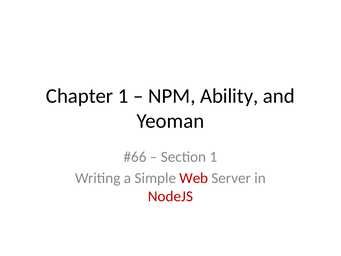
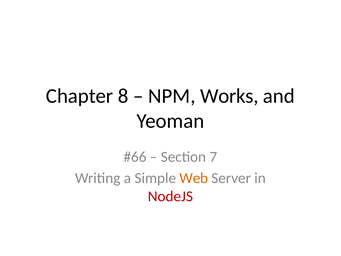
Chapter 1: 1 -> 8 (123, 96)
Ability: Ability -> Works (229, 96)
Section 1: 1 -> 7 (213, 157)
Web colour: red -> orange (194, 178)
